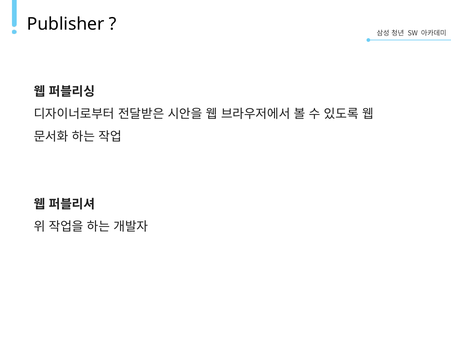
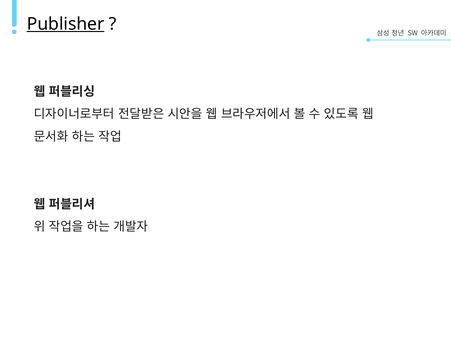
Publisher underline: none -> present (66, 24)
